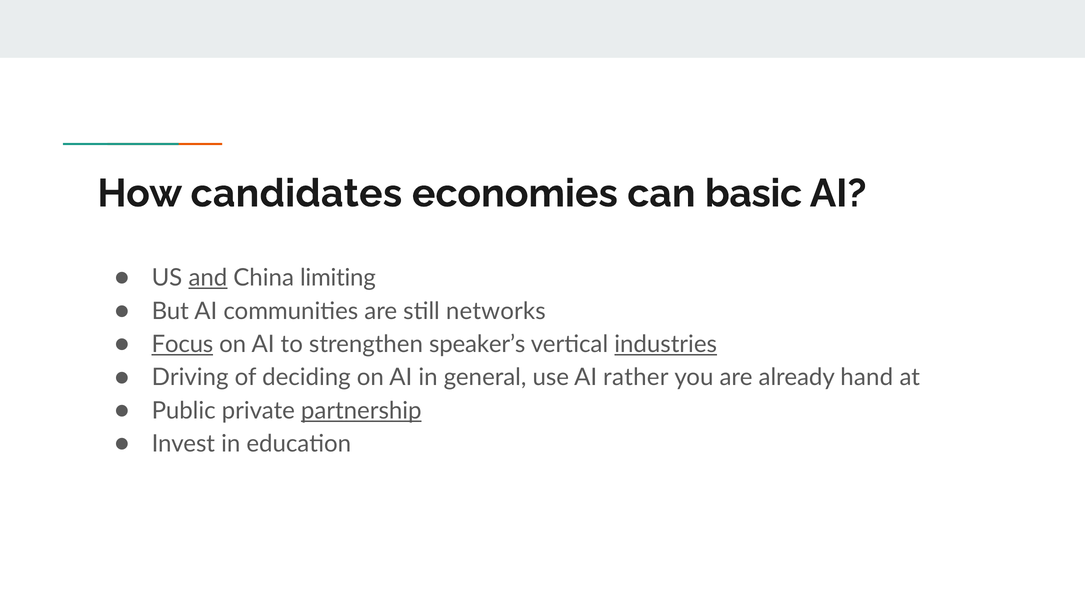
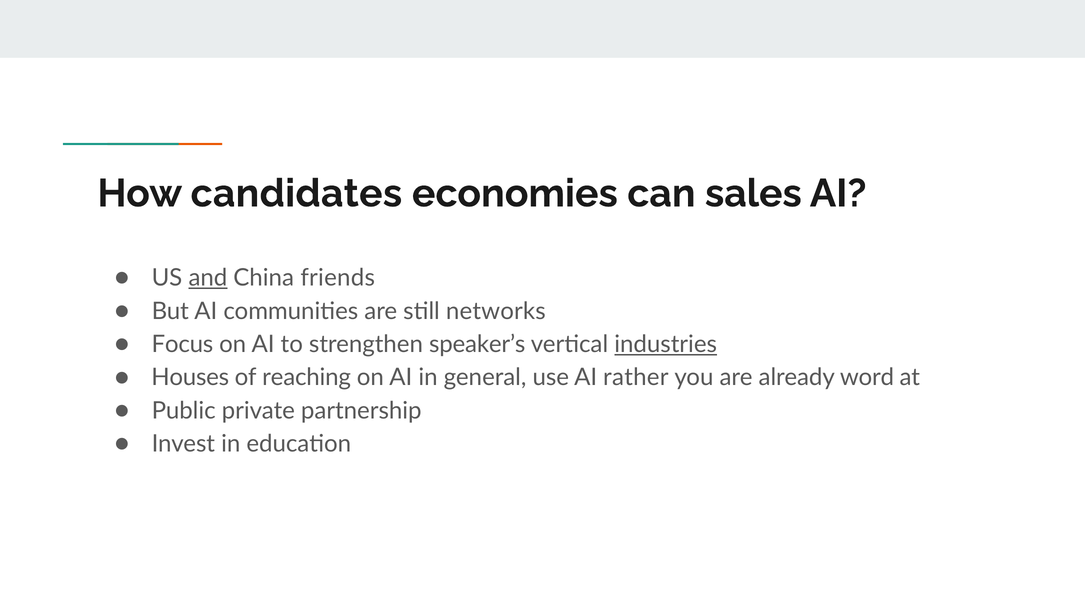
basic: basic -> sales (753, 194)
limiting: limiting -> friends (338, 278)
Focus underline: present -> none (182, 344)
Driving: Driving -> Houses (190, 378)
deciding: deciding -> reaching (307, 378)
hand: hand -> word (867, 378)
partnership underline: present -> none (361, 411)
